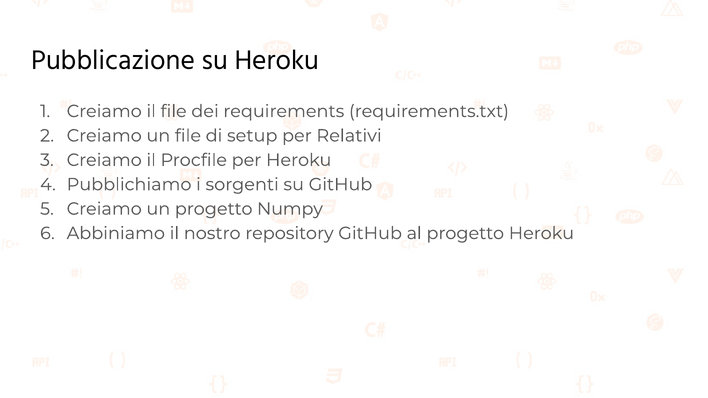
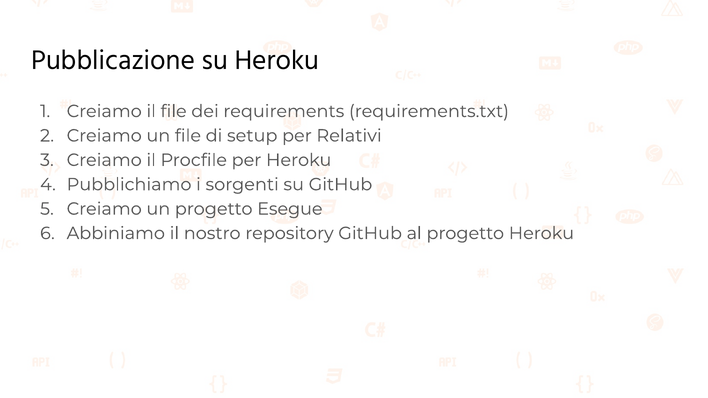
Numpy: Numpy -> Esegue (290, 209)
